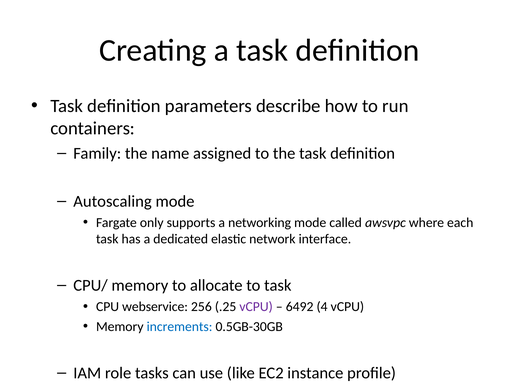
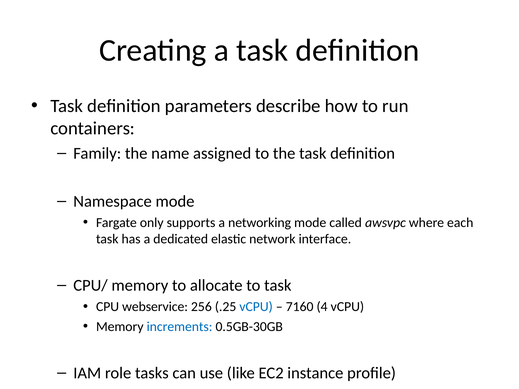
Autoscaling: Autoscaling -> Namespace (113, 201)
vCPU colour: purple -> blue (256, 307)
6492: 6492 -> 7160 (300, 307)
